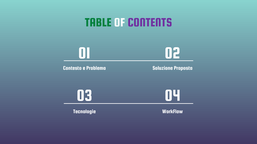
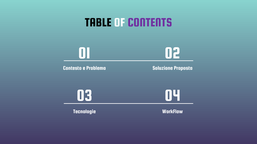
TABLE colour: green -> black (98, 22)
